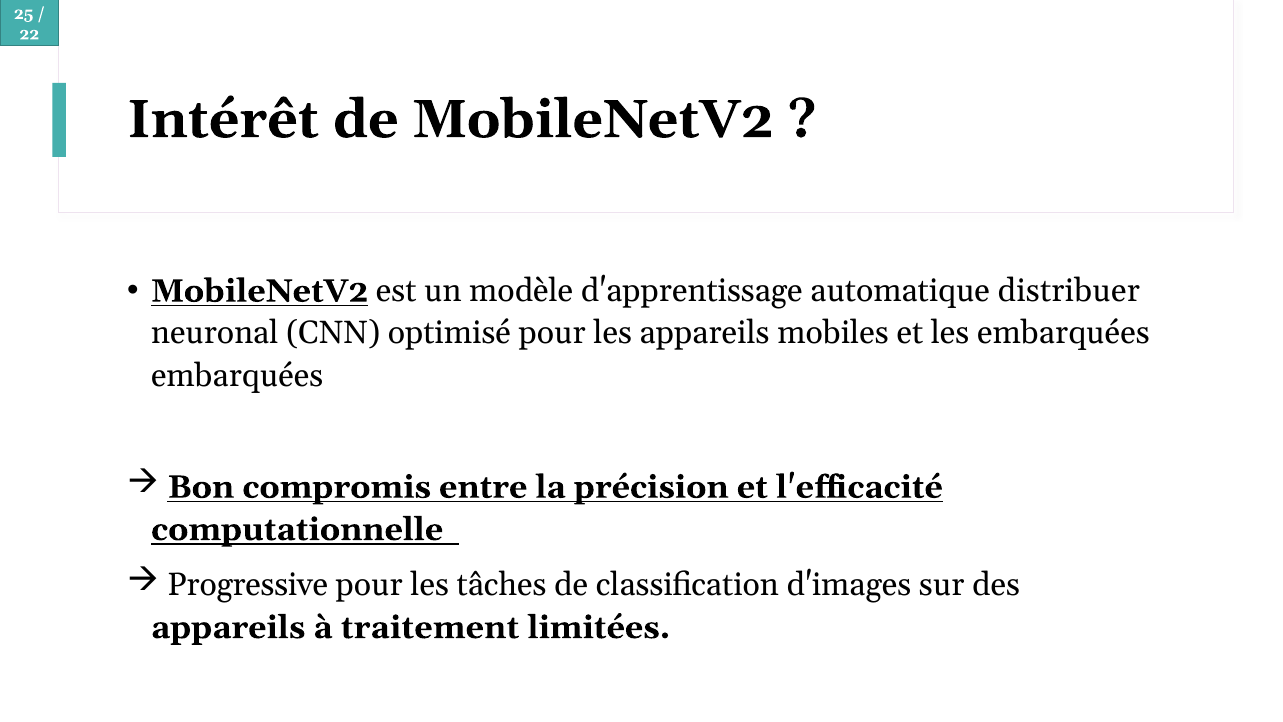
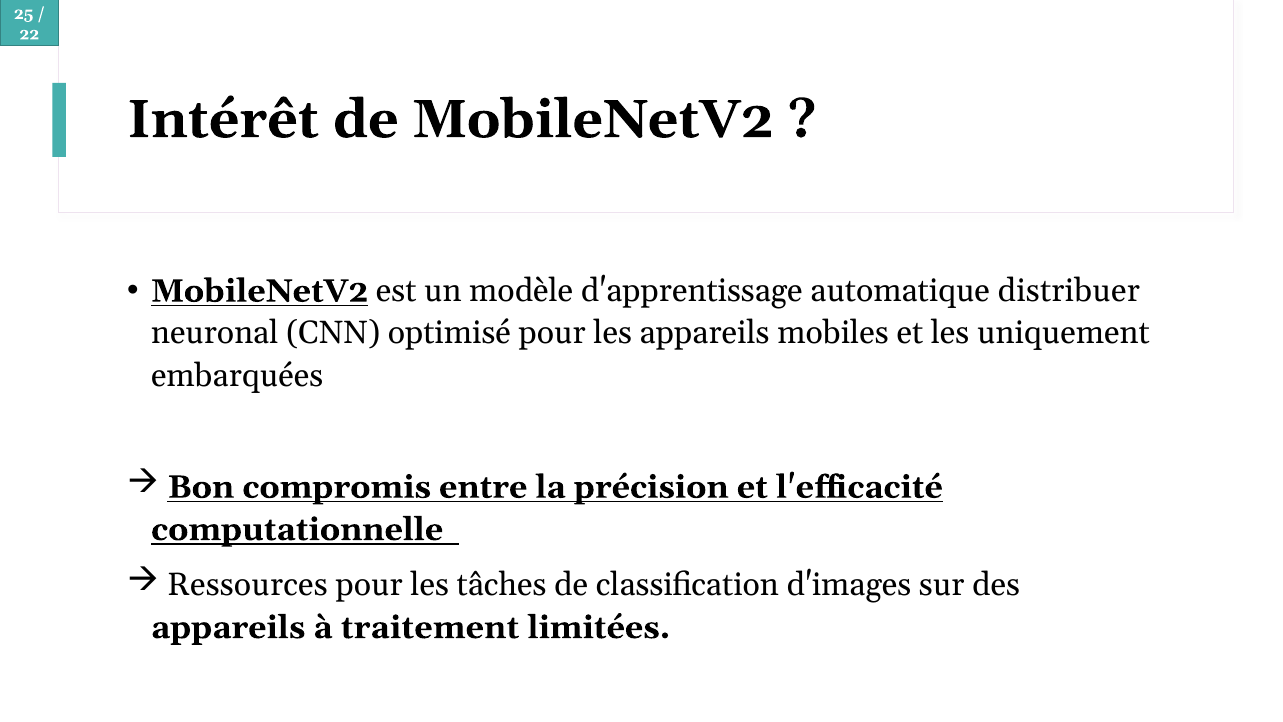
les embarquées: embarquées -> uniquement (1063, 333)
Progressive: Progressive -> Ressources (248, 585)
